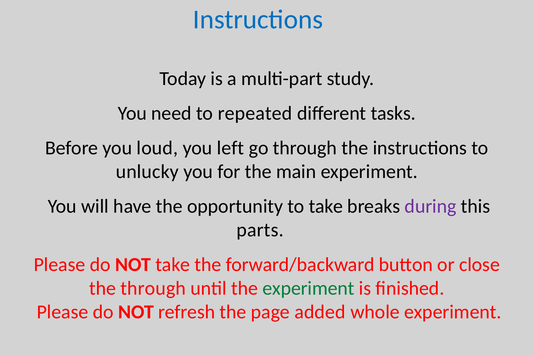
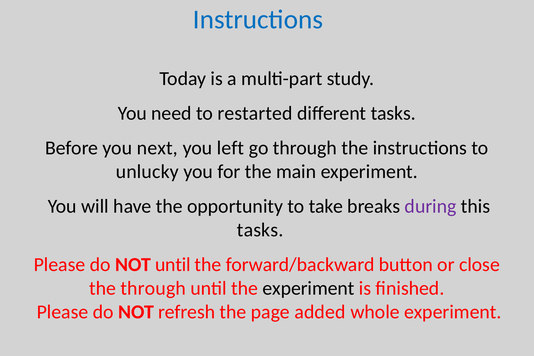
repeated: repeated -> restarted (255, 113)
loud: loud -> next (157, 148)
parts: parts -> tasks (260, 230)
NOT take: take -> until (173, 265)
experiment colour: green -> black (308, 288)
